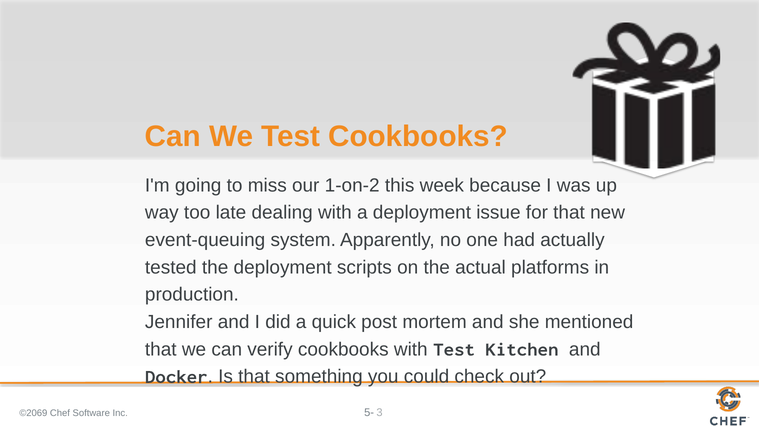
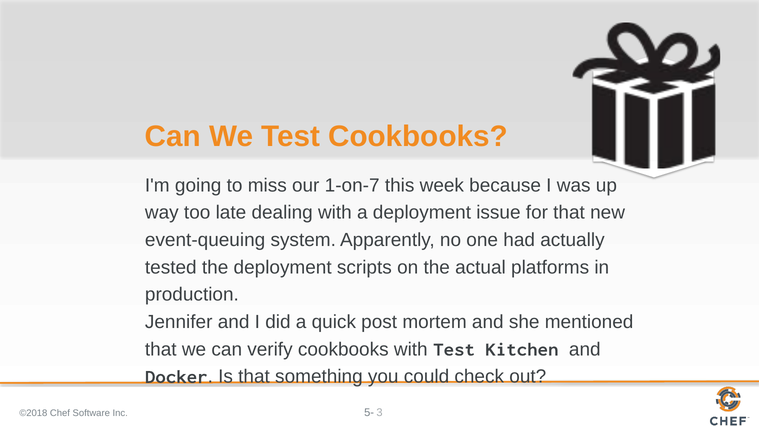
1-on-2: 1-on-2 -> 1-on-7 (352, 185)
©2069: ©2069 -> ©2018 (33, 413)
